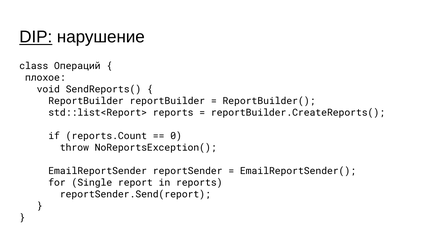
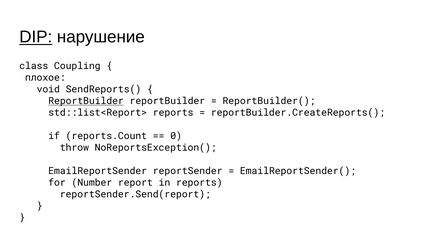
Операций: Операций -> Coupling (77, 66)
ReportBuilder underline: none -> present (86, 101)
Single: Single -> Number (92, 182)
